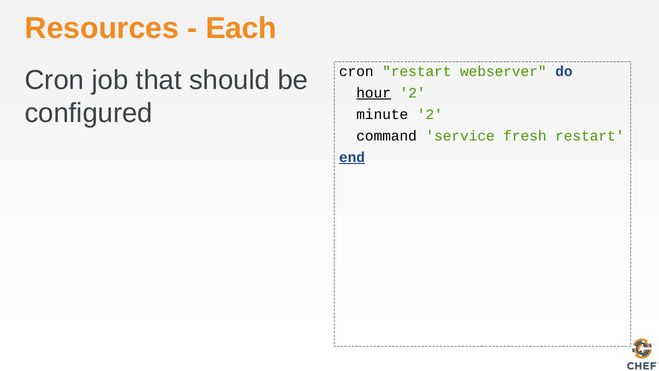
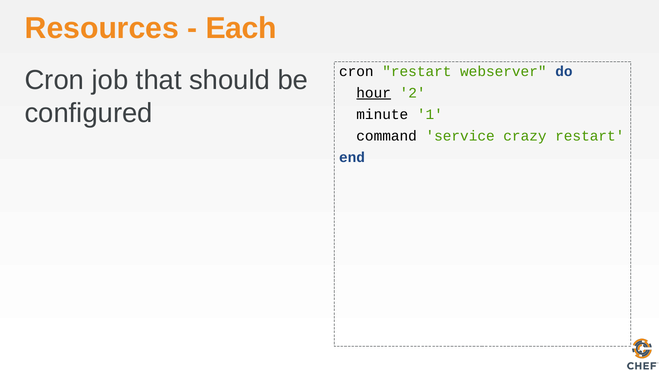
minute 2: 2 -> 1 (430, 114)
fresh: fresh -> crazy (525, 136)
end underline: present -> none (352, 157)
